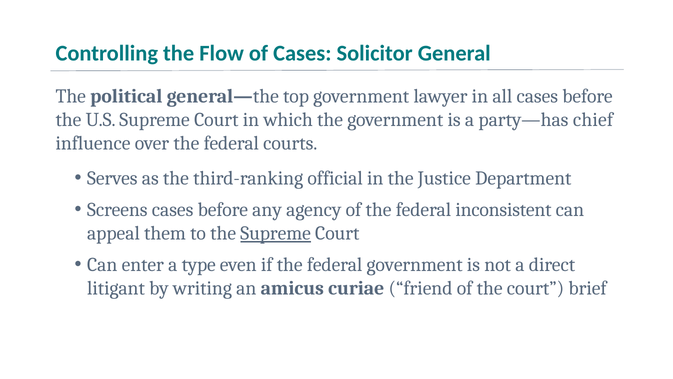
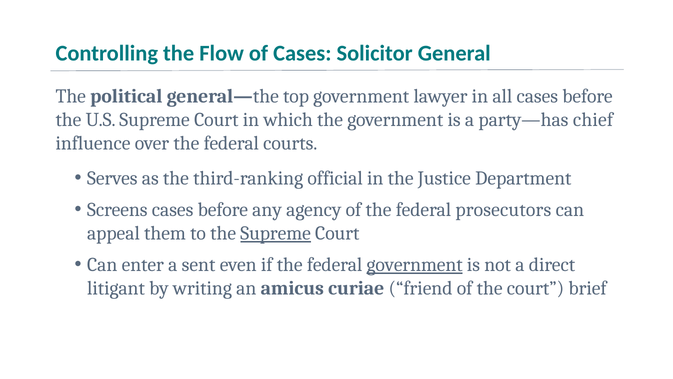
inconsistent: inconsistent -> prosecutors (503, 210)
type: type -> sent (199, 265)
government underline: none -> present (415, 265)
